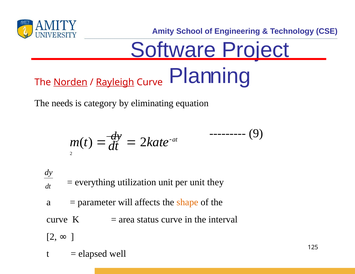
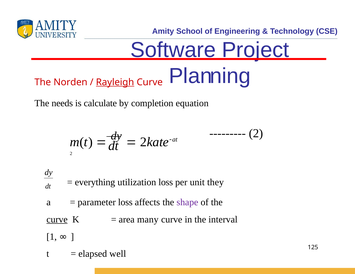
Norden underline: present -> none (70, 82)
category: category -> calculate (100, 103)
eliminating: eliminating -> completion (152, 103)
9: 9 -> 2 (256, 133)
utilization unit: unit -> loss (166, 182)
parameter will: will -> loss (125, 202)
shape colour: orange -> purple (187, 202)
curve underline: none -> present (57, 220)
status: status -> many (148, 220)
2: 2 -> 1 (52, 237)
